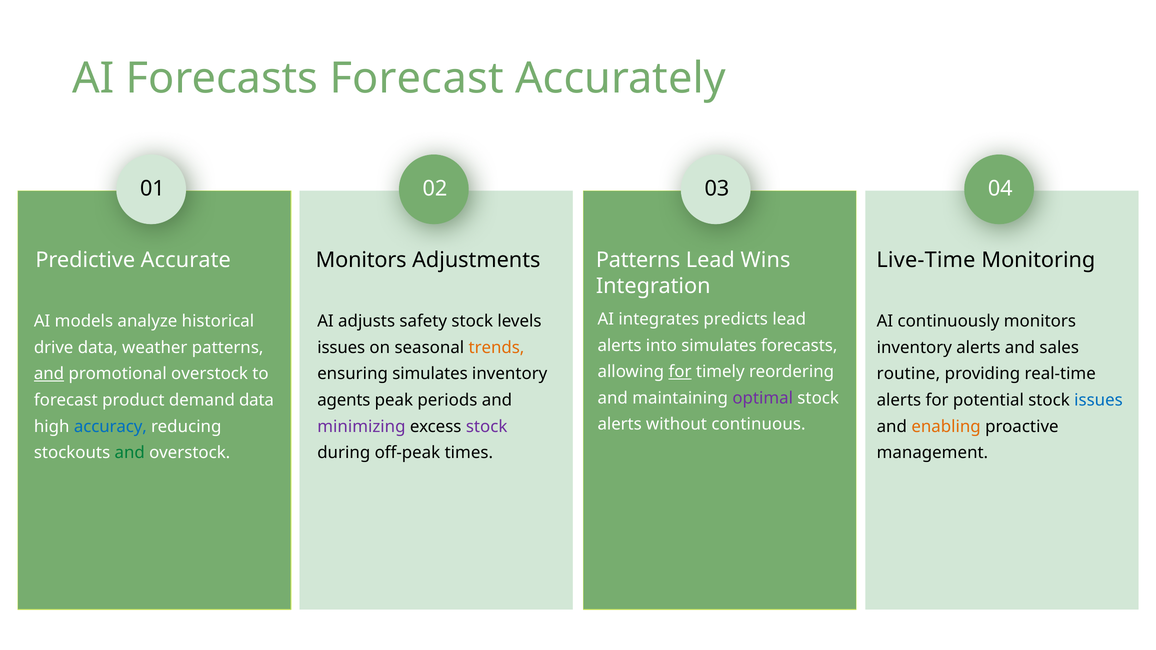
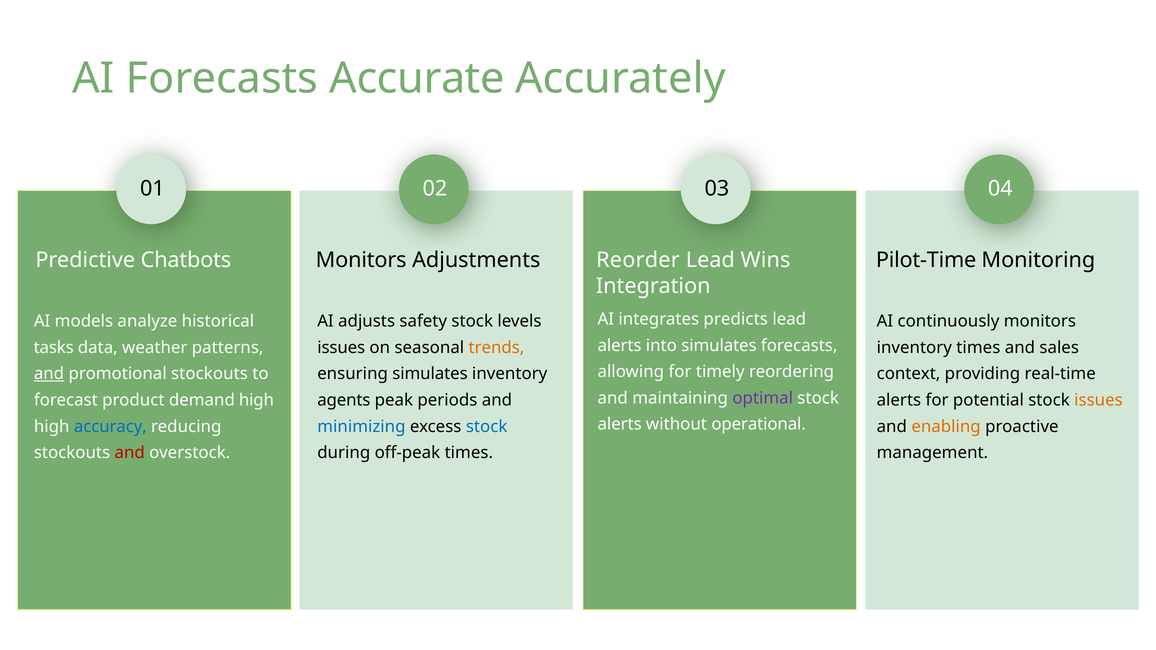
Forecasts Forecast: Forecast -> Accurate (417, 78)
Accurate: Accurate -> Chatbots (186, 260)
Patterns: Patterns -> Reorder (638, 260)
Live-Time: Live-Time -> Pilot-Time (926, 260)
drive: drive -> tasks (54, 348)
inventory alerts: alerts -> times (978, 348)
for underline: present -> none (680, 372)
promotional overstock: overstock -> stockouts (210, 374)
routine: routine -> context (909, 374)
demand data: data -> high (256, 400)
issues colour: blue -> orange (1098, 400)
continuous: continuous -> operational (759, 425)
minimizing colour: purple -> blue (361, 427)
stock colour: purple -> blue (487, 427)
and colour: green -> red (130, 453)
